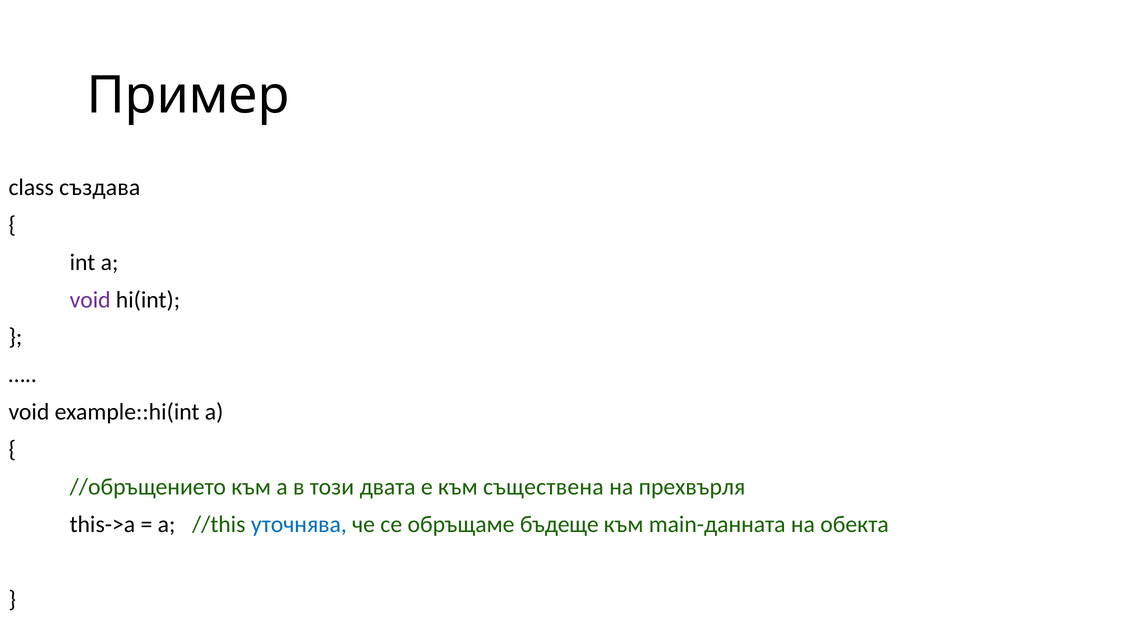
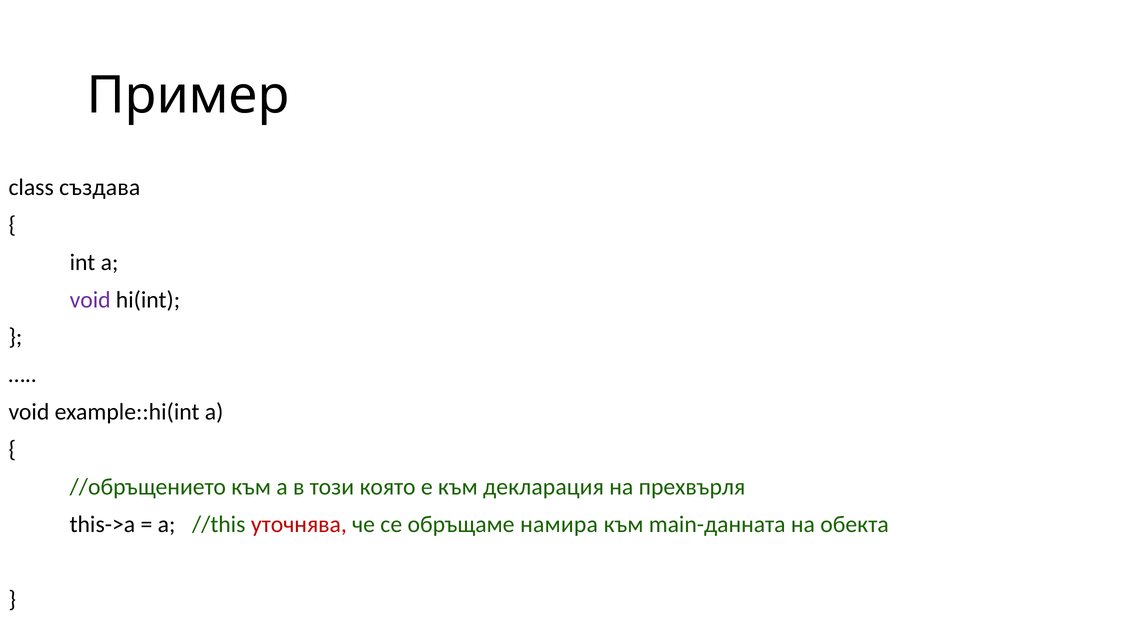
двата: двата -> която (388, 487)
съществена: съществена -> декларация (543, 487)
уточнява colour: blue -> red (299, 524)
бъдеще: бъдеще -> намира (559, 524)
